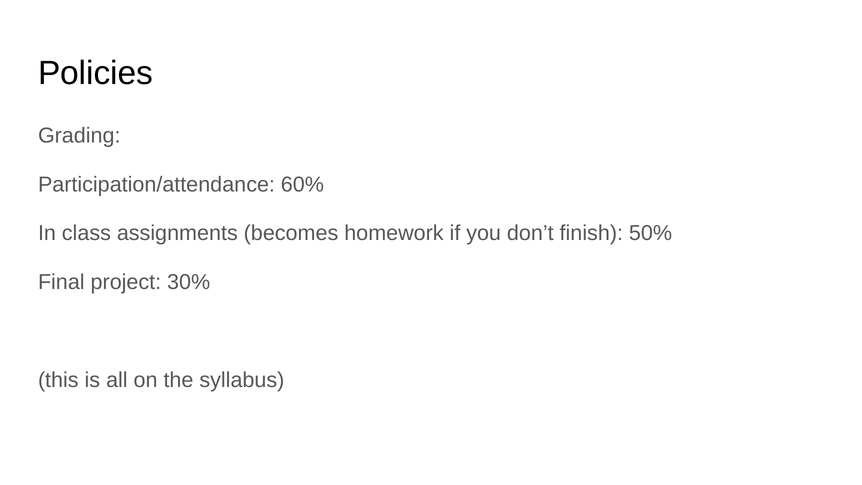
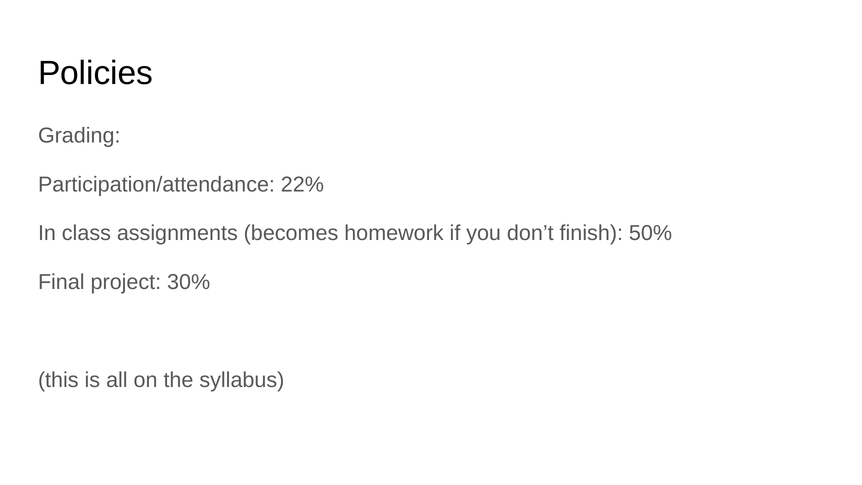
60%: 60% -> 22% (302, 184)
